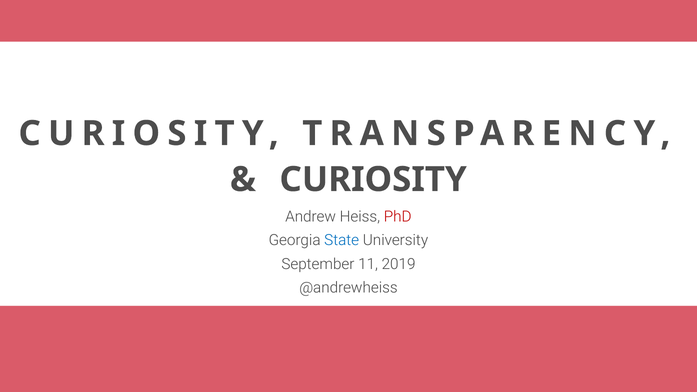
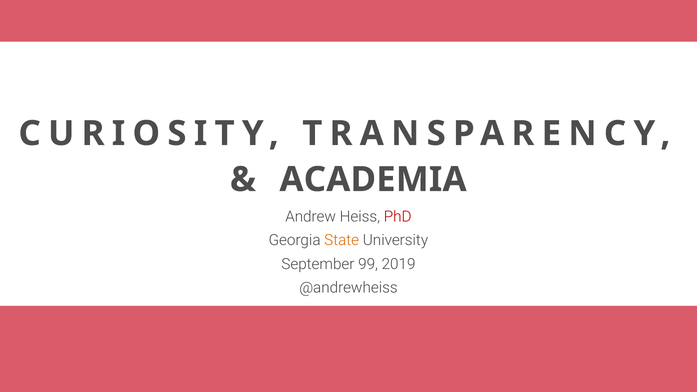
CURIOSITY: CURIOSITY -> ACADEMIA (373, 180)
State colour: blue -> orange (342, 240)
11: 11 -> 99 (368, 264)
